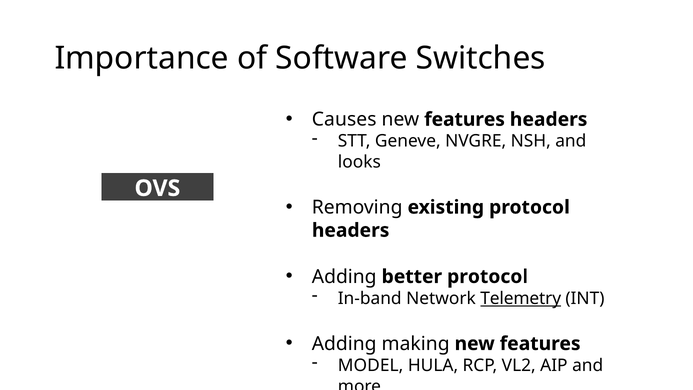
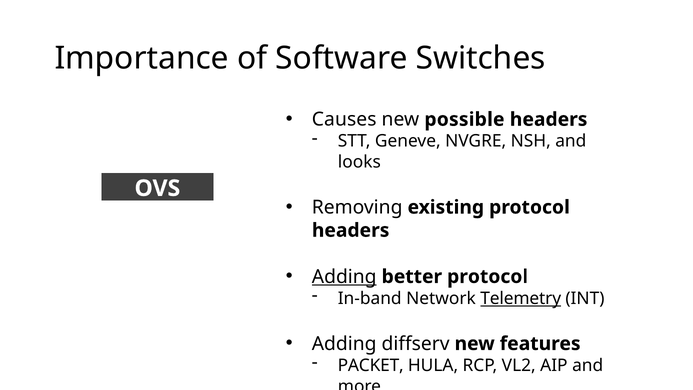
features: features -> possible (464, 119)
Adding underline: none -> present (344, 277)
making: making -> diffserv (416, 344)
MODEL: MODEL -> PACKET (371, 365)
